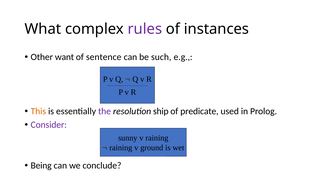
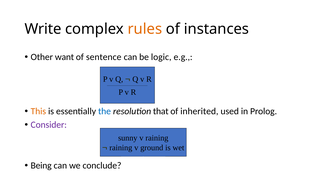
What: What -> Write (43, 29)
rules colour: purple -> orange (145, 29)
such: such -> logic (161, 57)
the colour: purple -> blue (105, 111)
ship: ship -> that (161, 111)
predicate: predicate -> inherited (199, 111)
